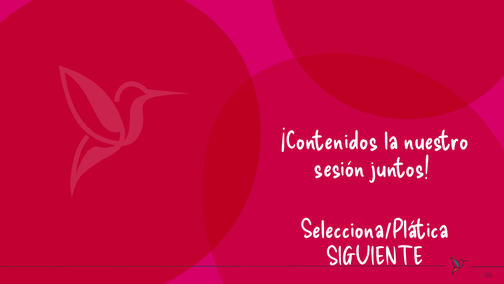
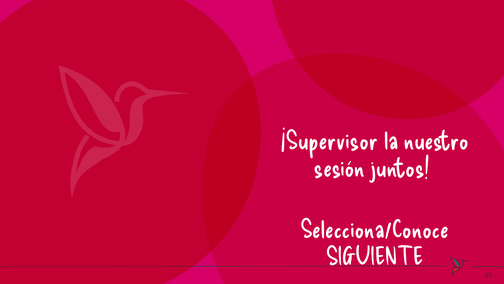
¡Contenidos: ¡Contenidos -> ¡Supervisor (329, 141)
Selecciona/Plática: Selecciona/Plática -> Selecciona/Conoce (374, 230)
